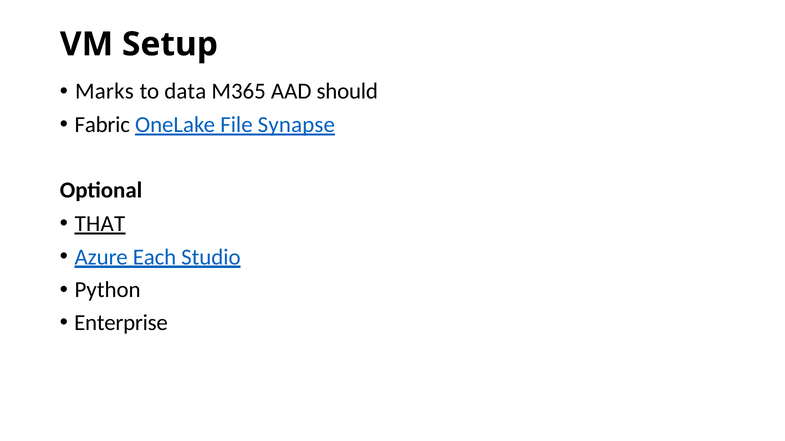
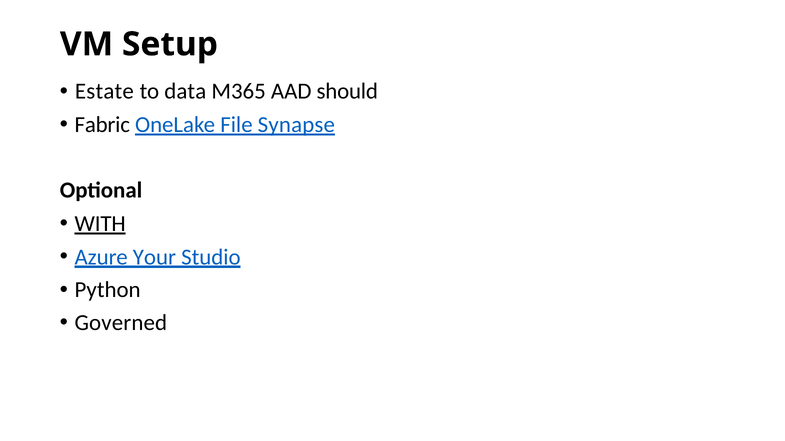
Marks: Marks -> Estate (104, 92)
THAT: THAT -> WITH (100, 224)
Each: Each -> Your (154, 257)
Enterprise: Enterprise -> Governed (121, 323)
